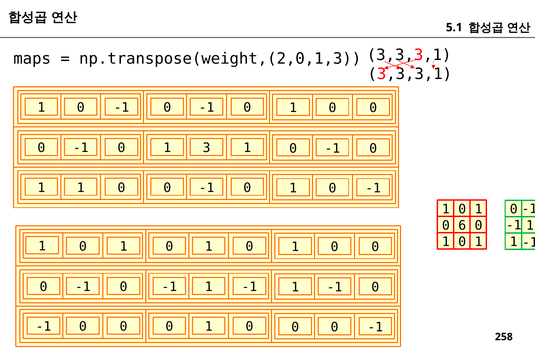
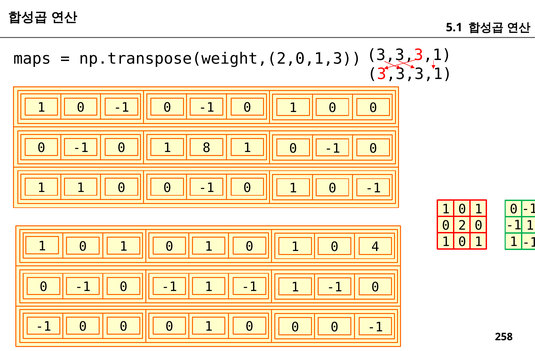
3: 3 -> 8 (207, 148)
6: 6 -> 2 (462, 226)
0: 0 -> 4 (375, 247)
